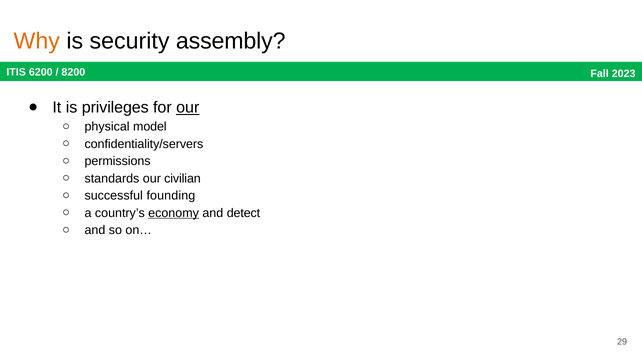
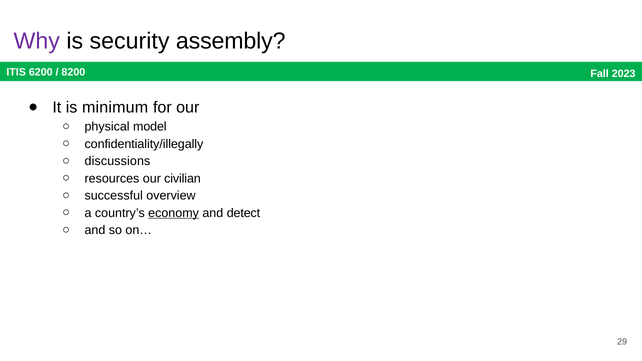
Why colour: orange -> purple (37, 41)
privileges: privileges -> minimum (115, 108)
our underline: present -> none (188, 108)
confidentiality/servers: confidentiality/servers -> confidentiality/illegally (144, 144)
permissions: permissions -> discussions (117, 161)
standards: standards -> resources (112, 179)
founding: founding -> overview (171, 196)
